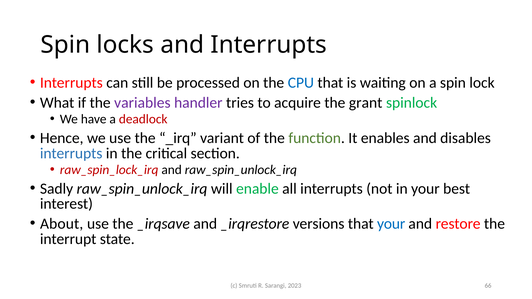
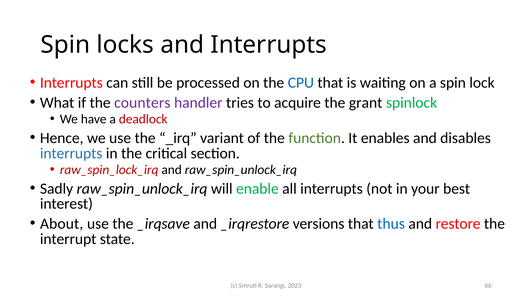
variables: variables -> counters (142, 103)
that your: your -> thus (391, 224)
